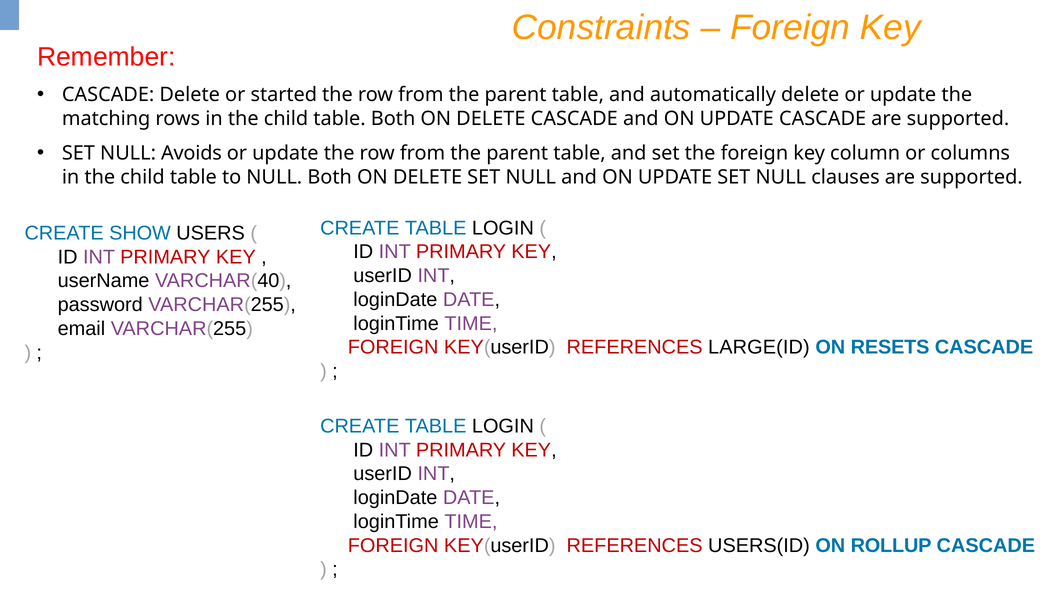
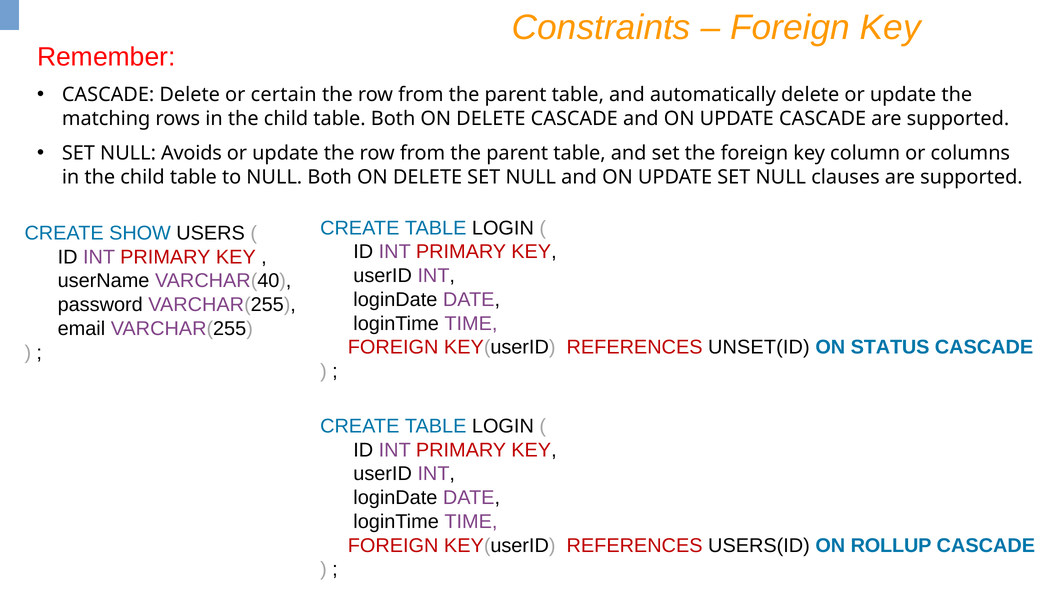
started: started -> certain (284, 95)
LARGE(ID: LARGE(ID -> UNSET(ID (759, 348)
RESETS: RESETS -> STATUS (890, 348)
